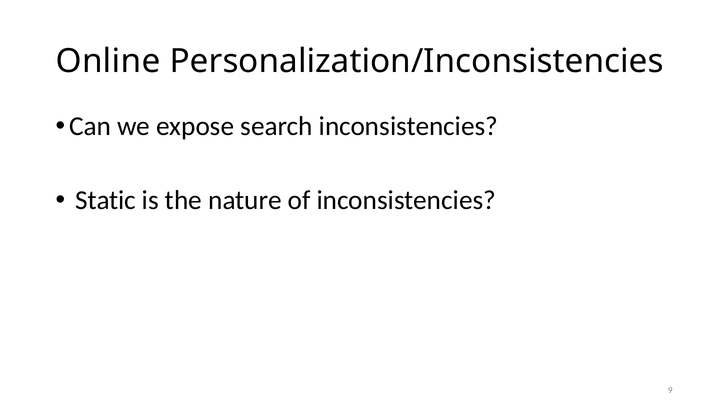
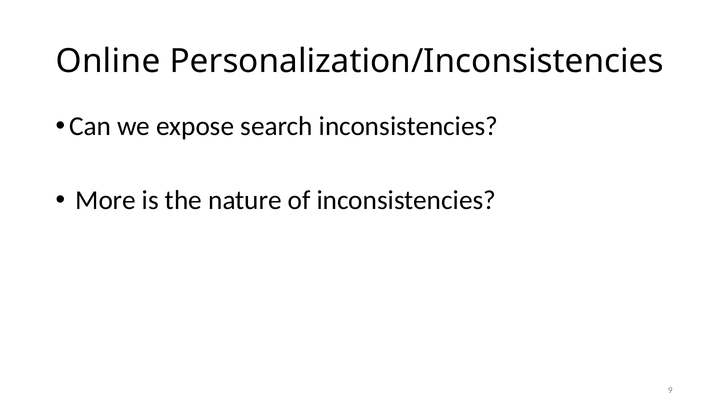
Static: Static -> More (106, 200)
